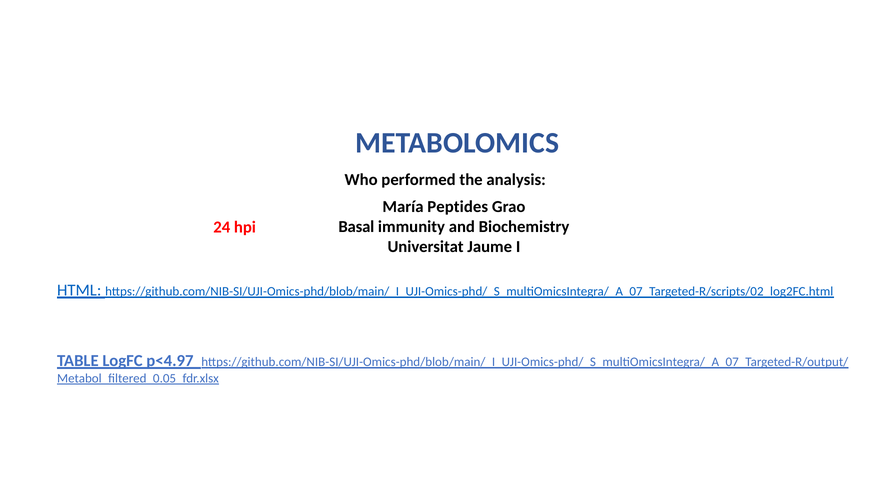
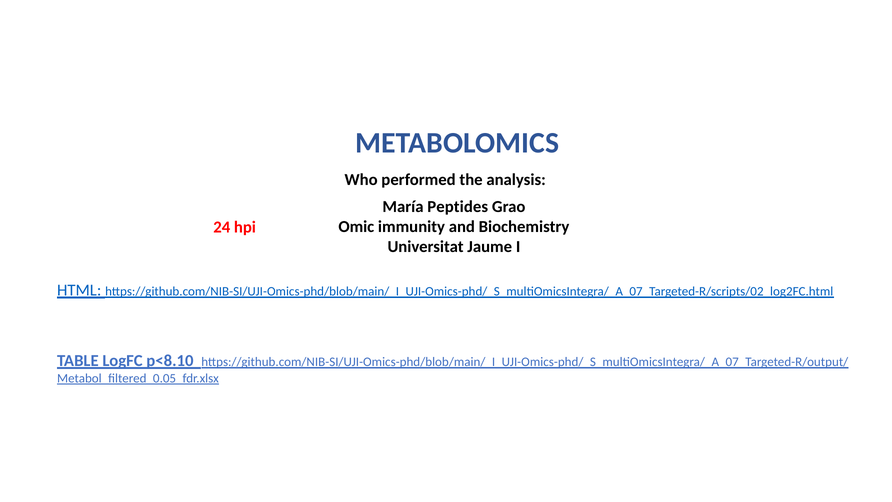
Basal: Basal -> Omic (356, 227)
p<4.97: p<4.97 -> p<8.10 (170, 361)
